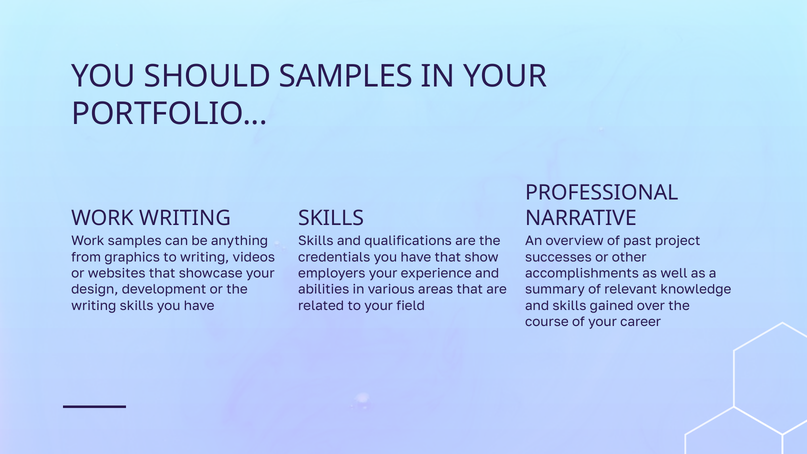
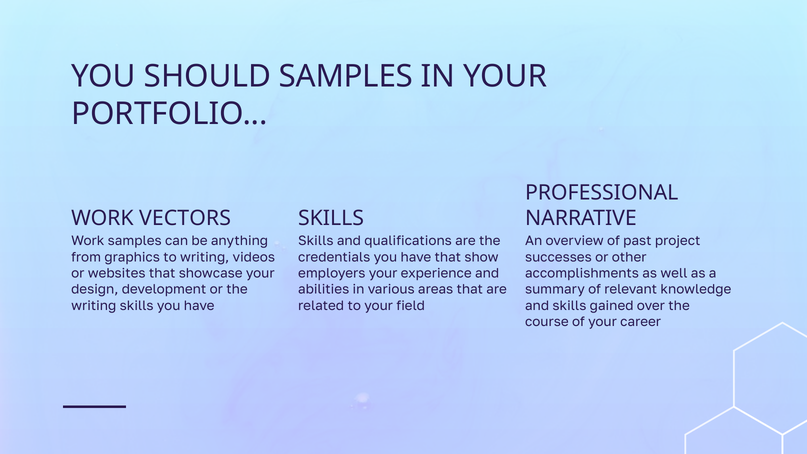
WORK WRITING: WRITING -> VECTORS (185, 218)
